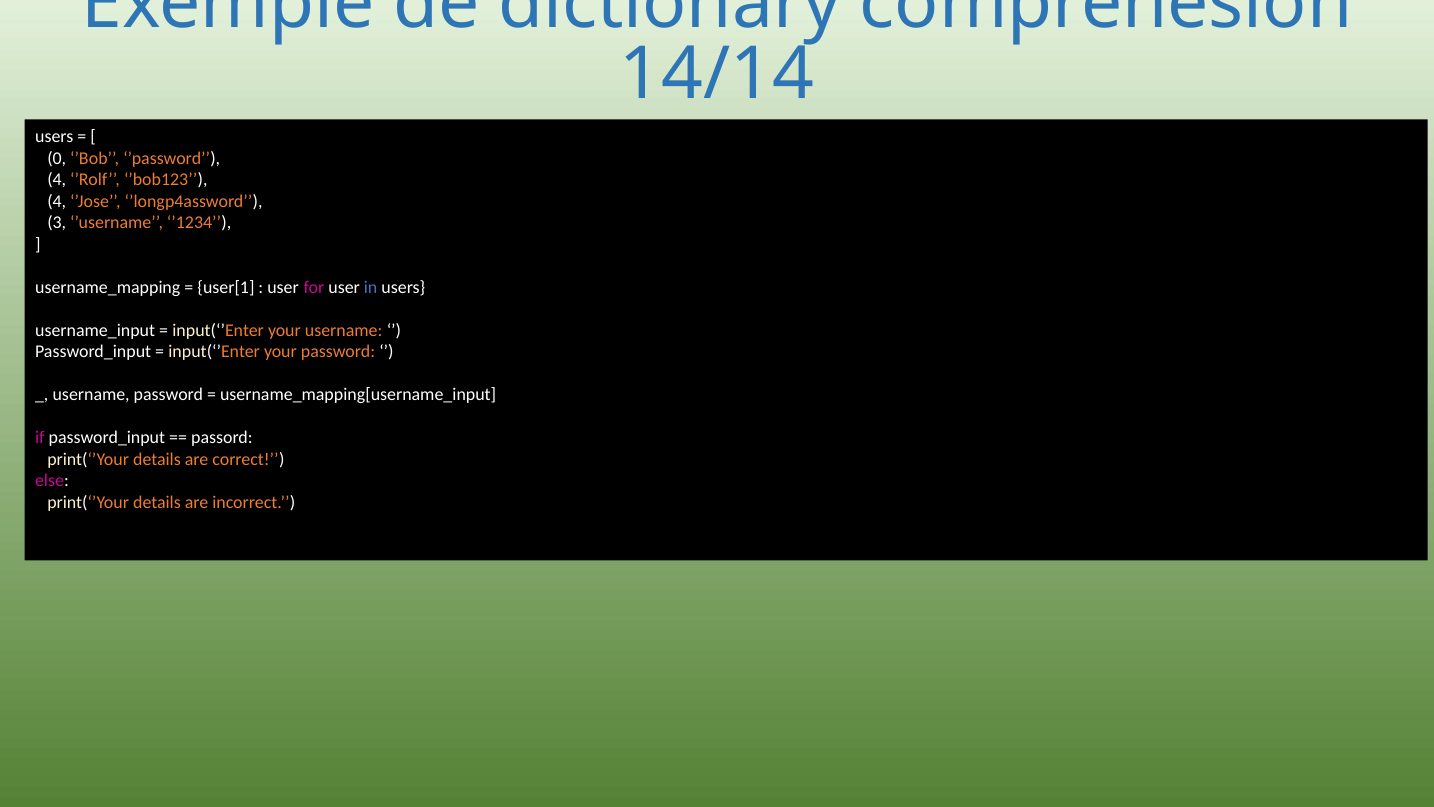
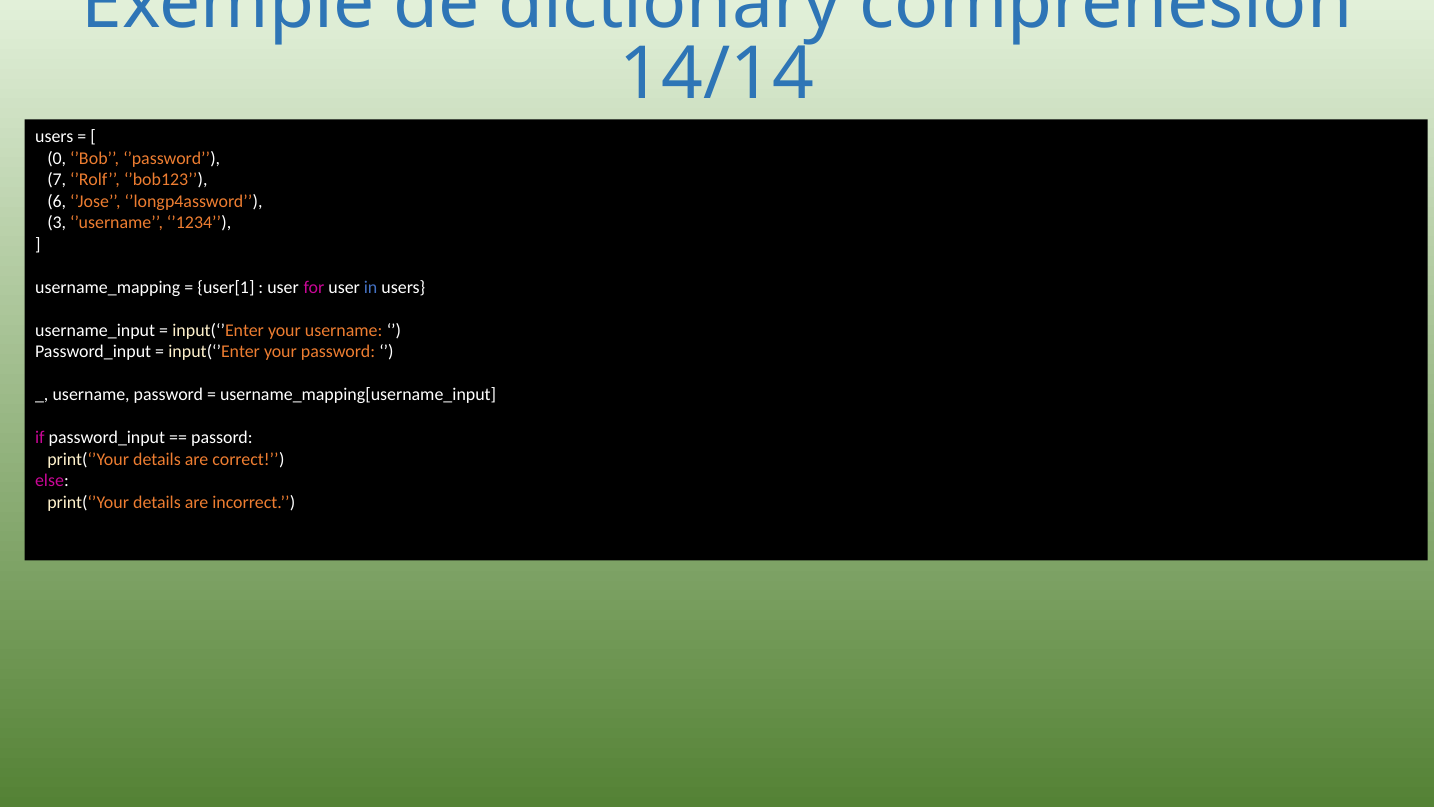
4: 4 -> 7 (57, 180)
4: 4 -> 6 (57, 201)
